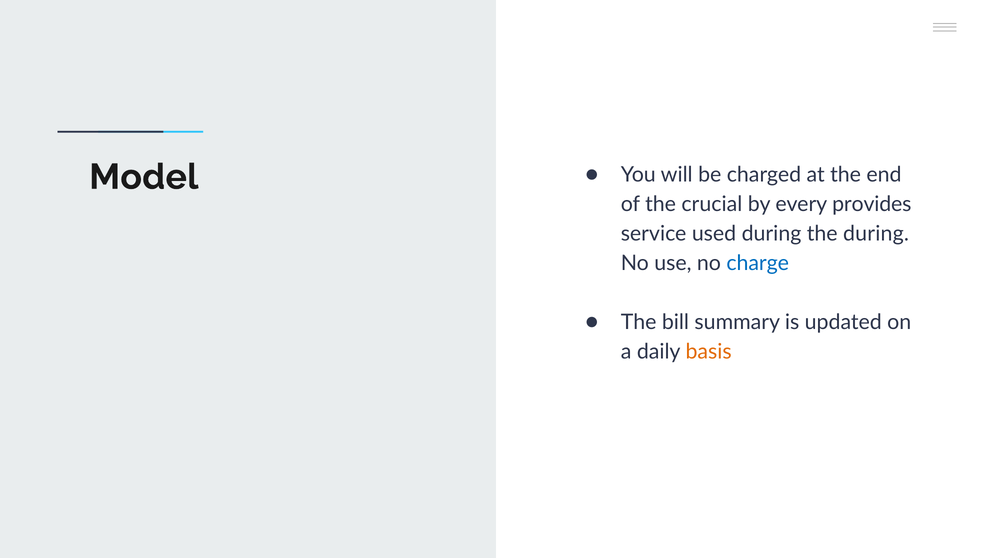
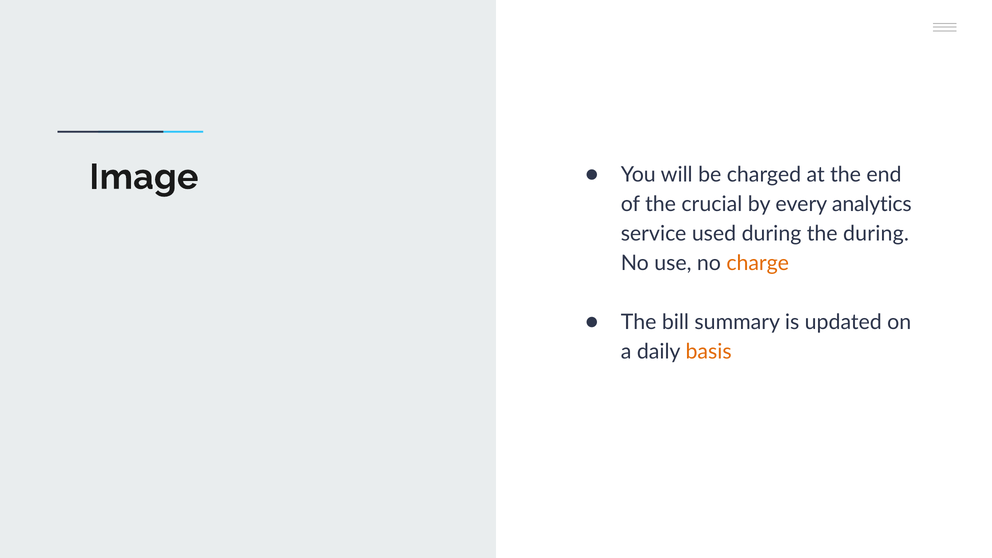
Model: Model -> Image (144, 177)
provides: provides -> analytics (872, 204)
charge colour: blue -> orange (758, 263)
